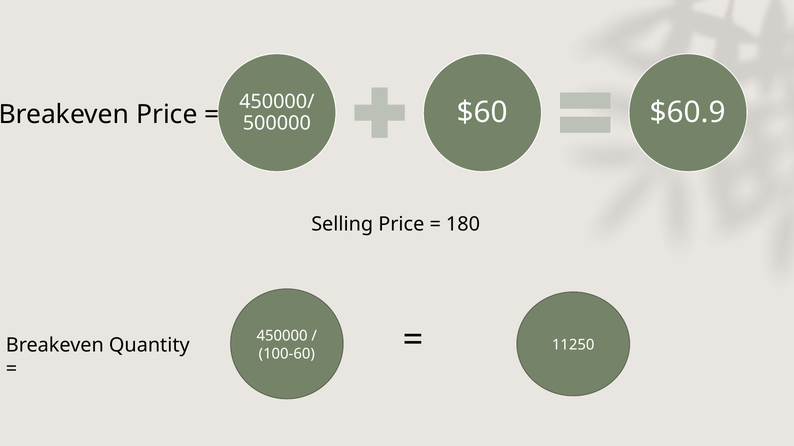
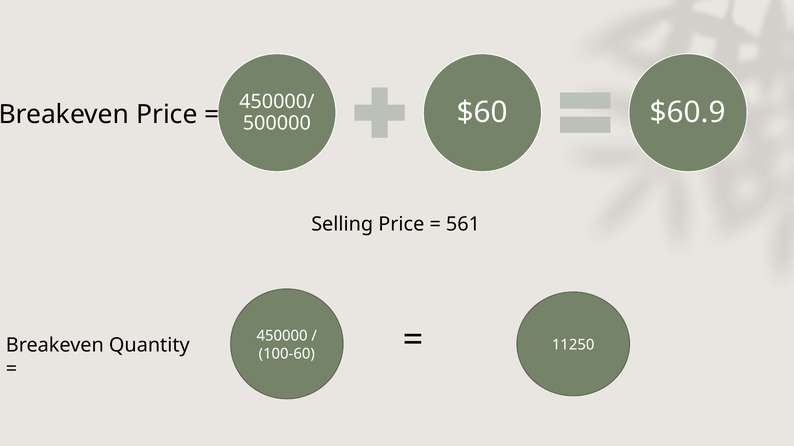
180: 180 -> 561 (463, 224)
